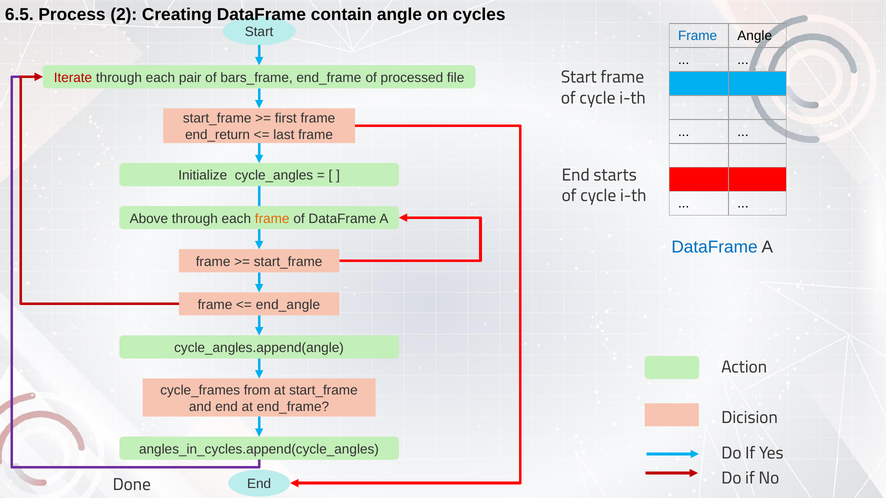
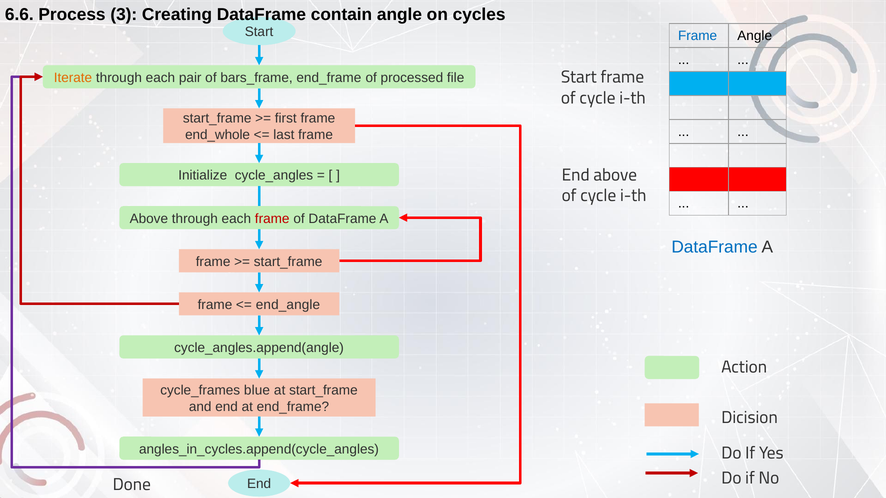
6.5: 6.5 -> 6.6 (19, 14)
2: 2 -> 3 (124, 14)
Iterate colour: red -> orange (73, 78)
end_return: end_return -> end_whole (218, 135)
End starts: starts -> above (615, 175)
frame colour: orange -> red (272, 219)
from: from -> blue (257, 391)
